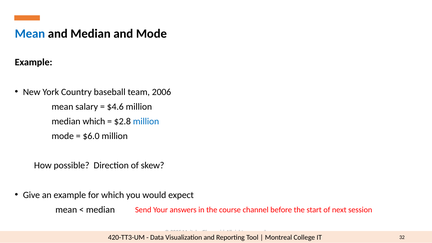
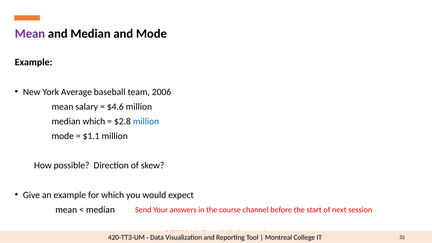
Mean colour: blue -> purple (30, 34)
Country: Country -> Average (76, 92)
$6.0: $6.0 -> $1.1 (91, 136)
